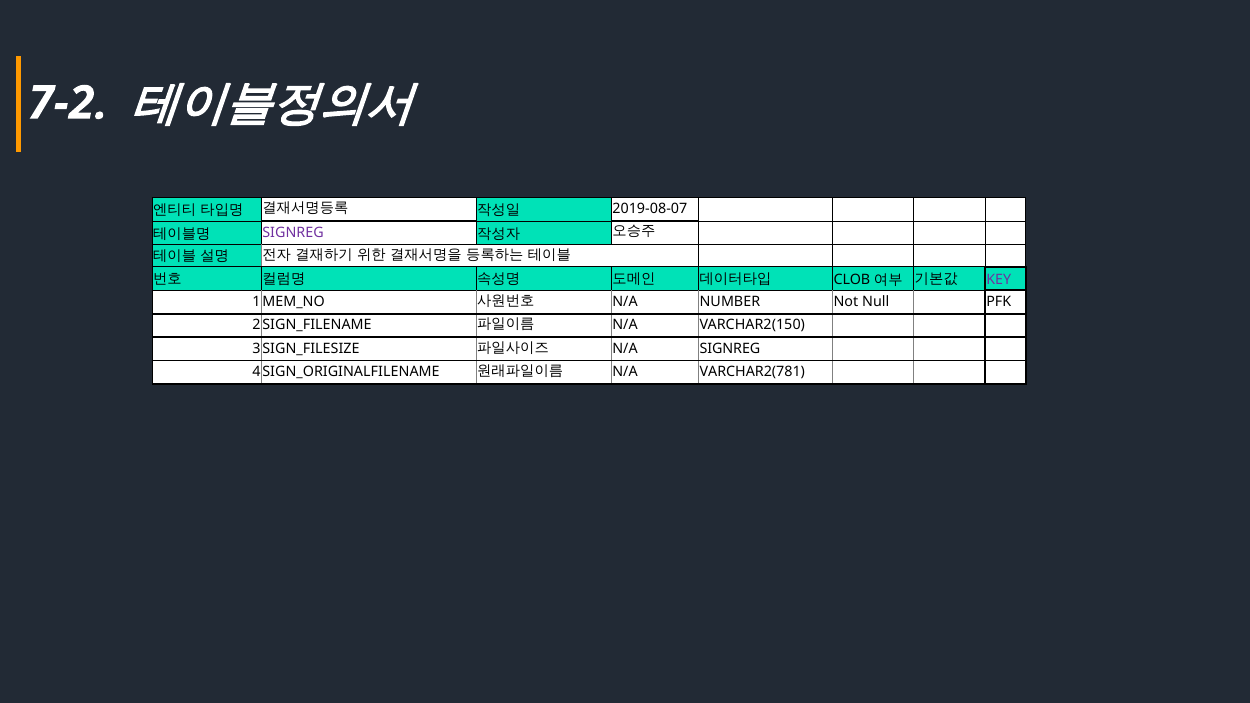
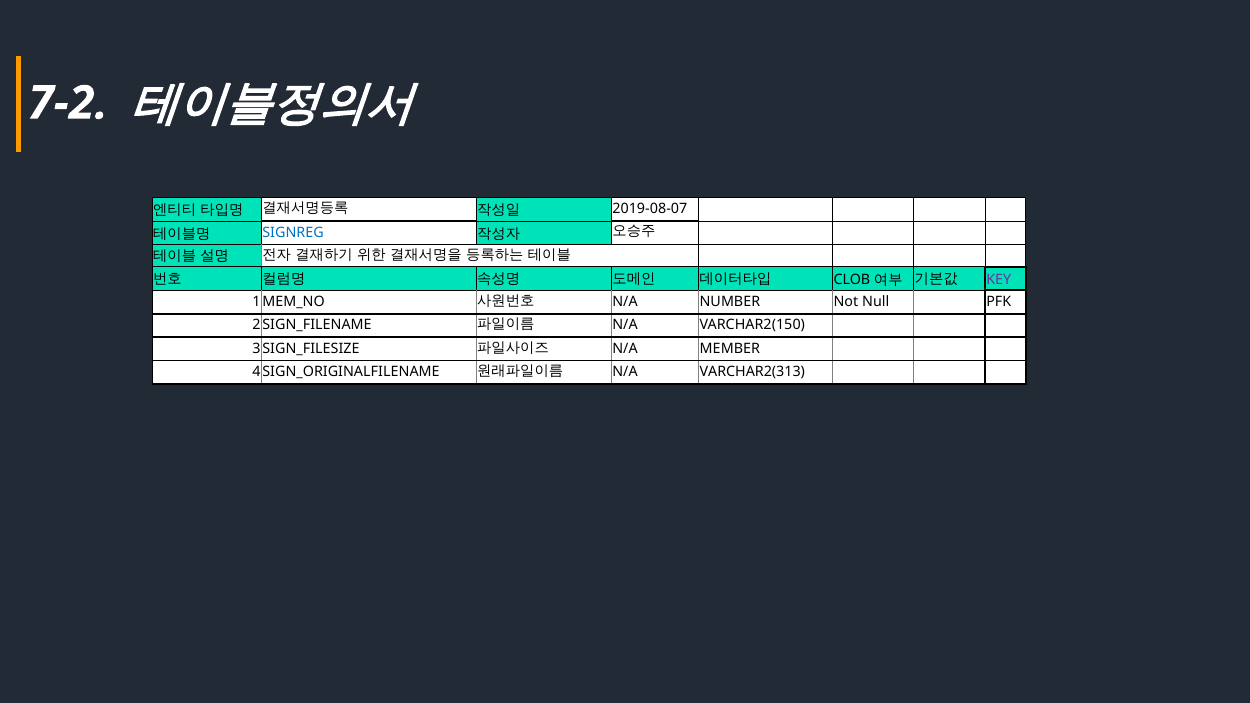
SIGNREG colour: purple -> blue (293, 233)
N/A SIGNREG: SIGNREG -> MEMBER (730, 349)
VARCHAR2(781: VARCHAR2(781 -> VARCHAR2(313 (752, 372)
